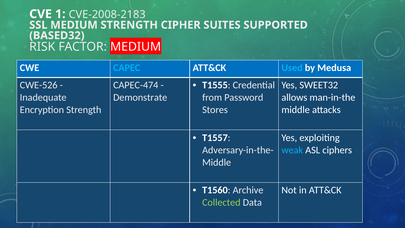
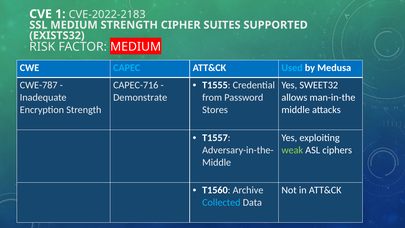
CVE-2008-2183: CVE-2008-2183 -> CVE-2022-2183 (107, 14)
BASED32: BASED32 -> EXISTS32 (57, 35)
CWE-526: CWE-526 -> CWE-787 (39, 85)
CAPEC-474: CAPEC-474 -> CAPEC-716 (136, 85)
weak colour: light blue -> light green (292, 150)
Collected colour: light green -> light blue (221, 202)
